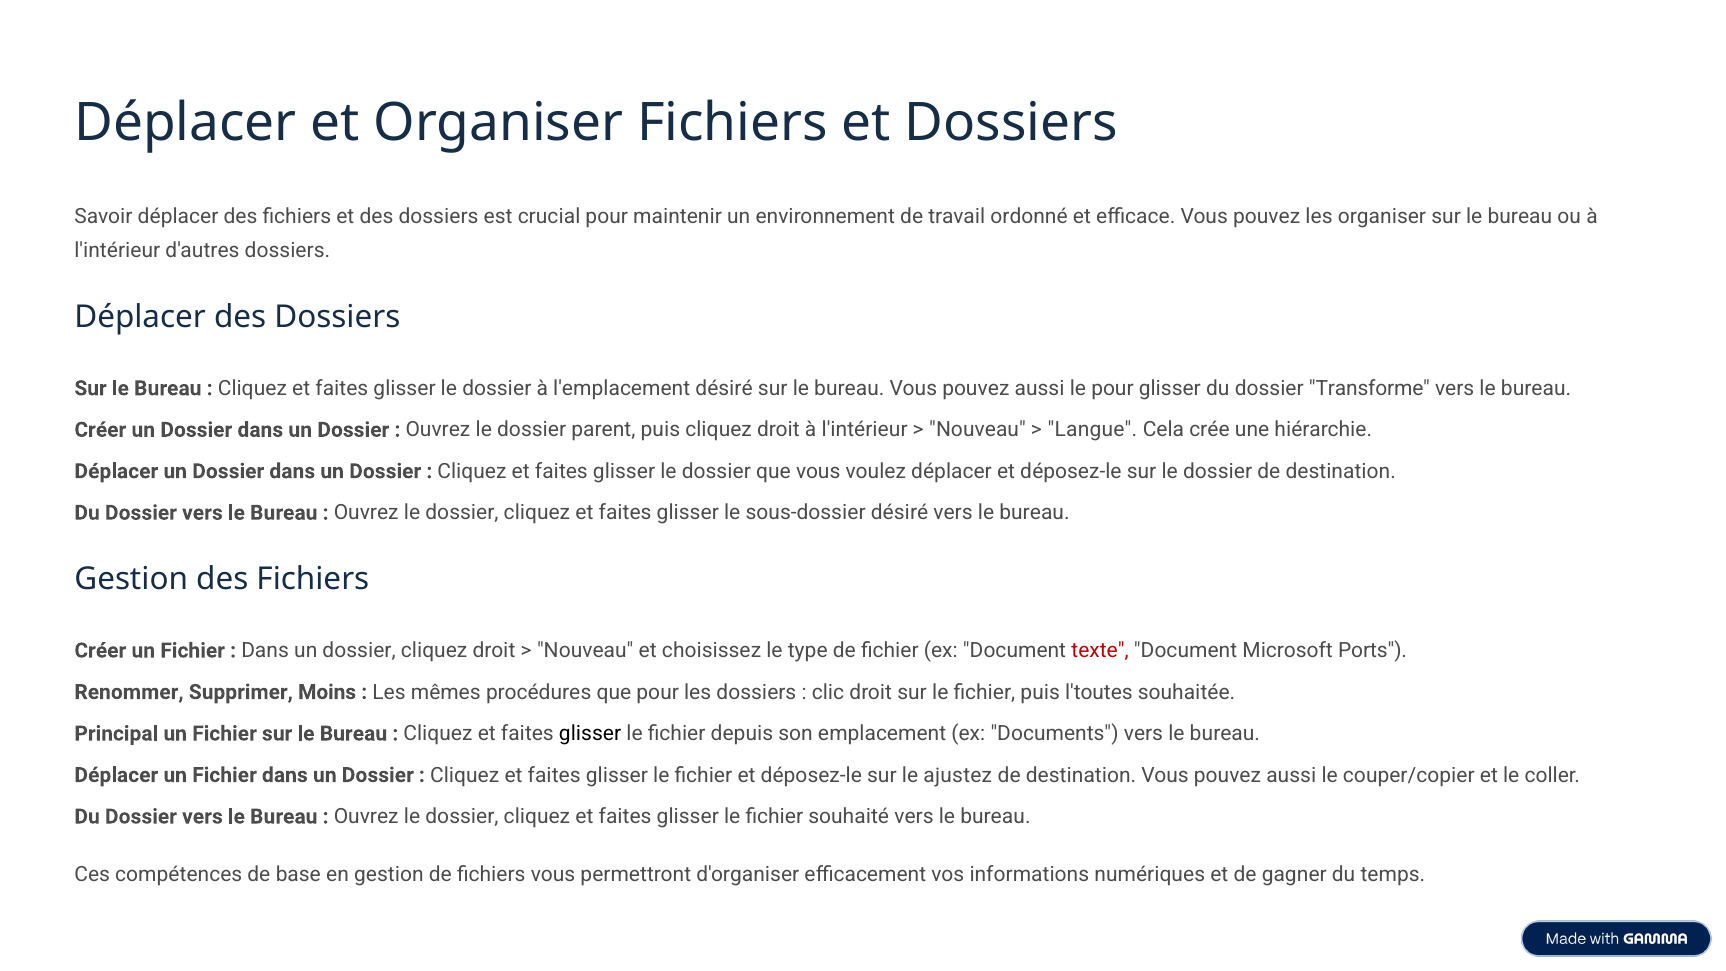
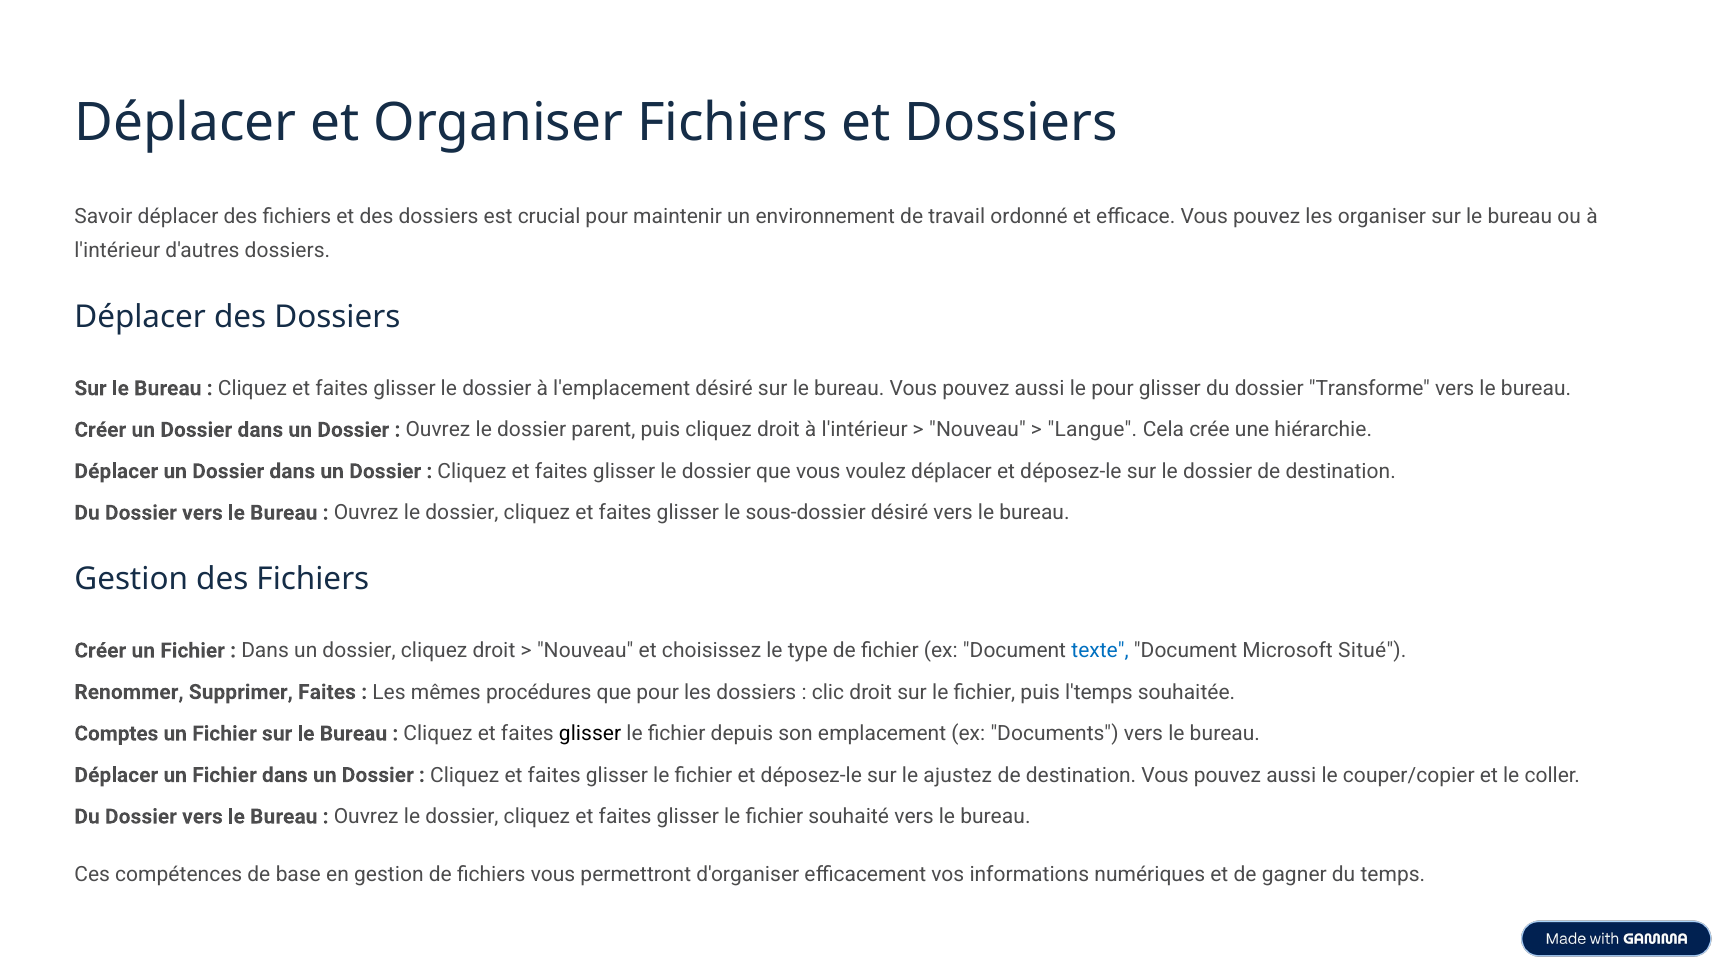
texte colour: red -> blue (1100, 651)
Ports: Ports -> Situé (1372, 651)
Supprimer Moins: Moins -> Faites (327, 692)
l'toutes: l'toutes -> l'temps (1099, 692)
Principal: Principal -> Comptes (116, 734)
